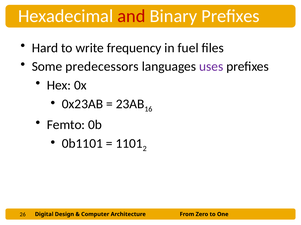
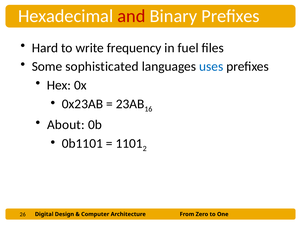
predecessors: predecessors -> sophisticated (102, 67)
uses colour: purple -> blue (211, 67)
Femto: Femto -> About (66, 125)
